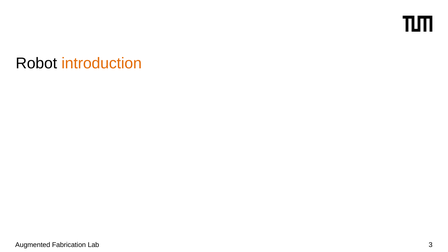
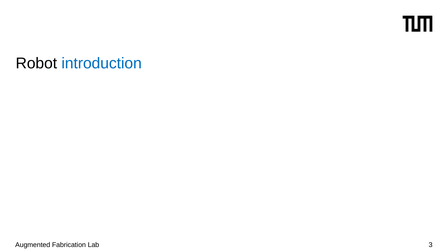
introduction colour: orange -> blue (102, 63)
